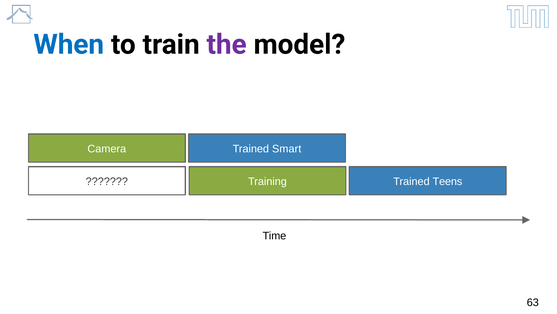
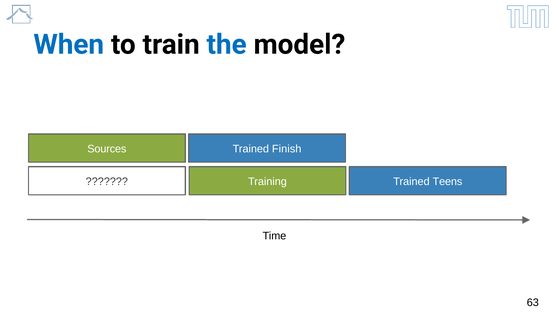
the colour: purple -> blue (227, 44)
Camera: Camera -> Sources (107, 149)
Smart: Smart -> Finish (287, 149)
